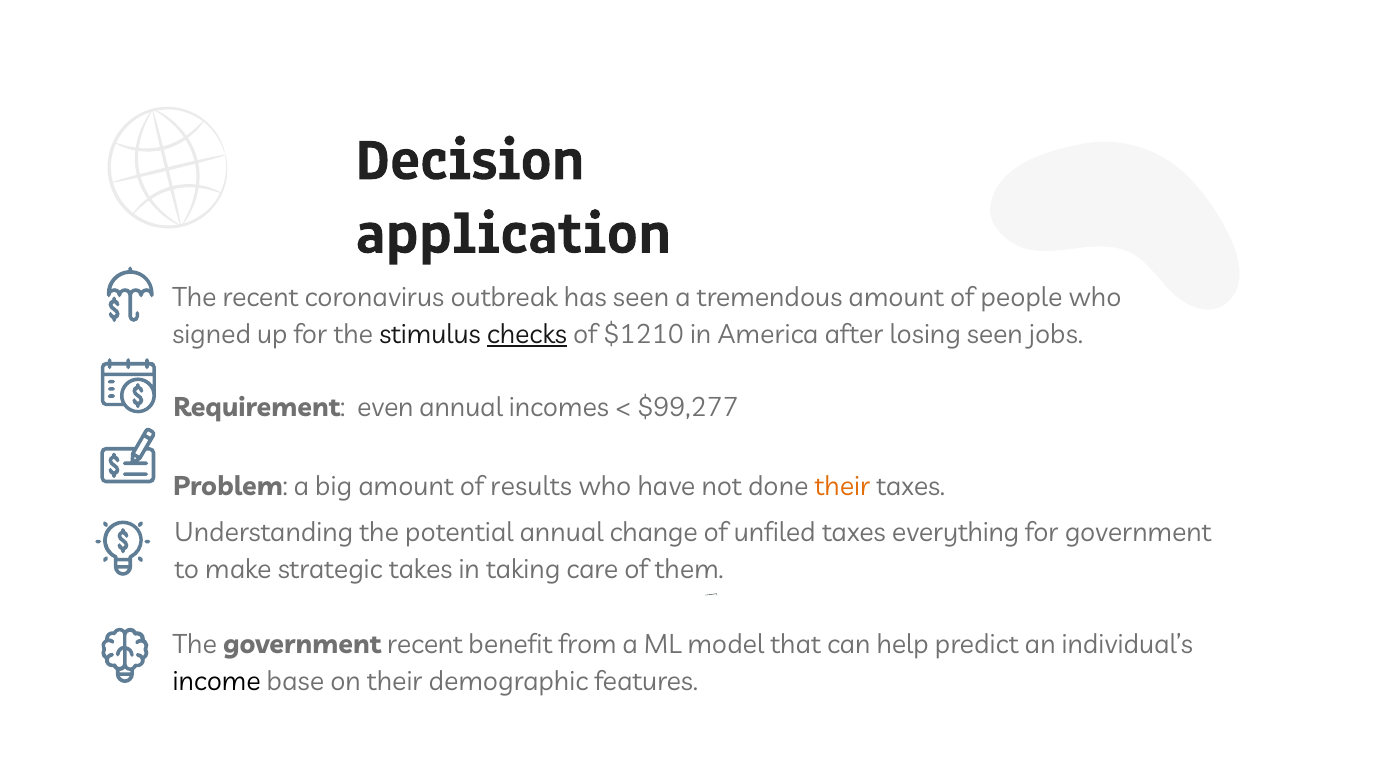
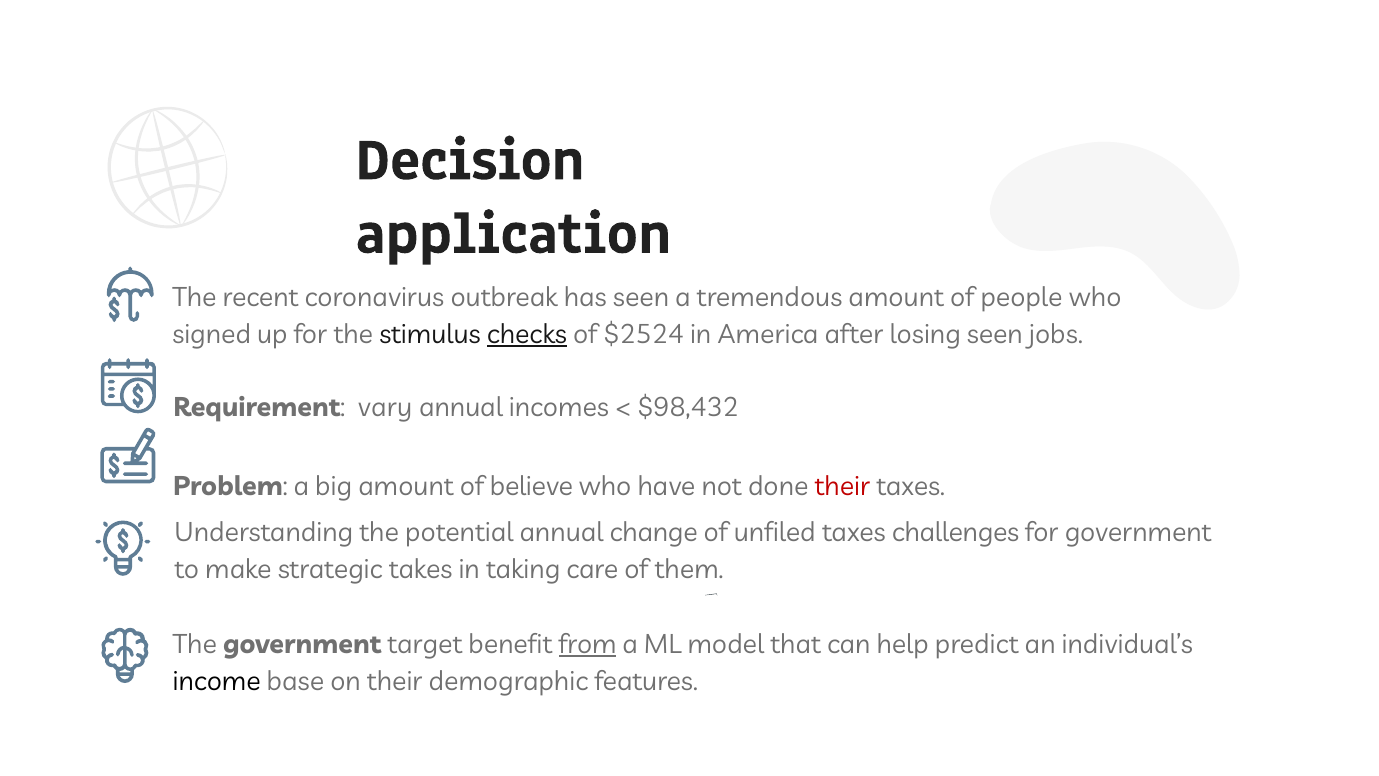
$1210: $1210 -> $2524 (644, 335)
even: even -> vary (385, 407)
$99,277: $99,277 -> $98,432 (688, 407)
results: results -> believe (531, 487)
their colour: orange -> red (842, 487)
everything: everything -> challenges (956, 533)
government recent: recent -> target (425, 644)
from underline: none -> present (587, 644)
